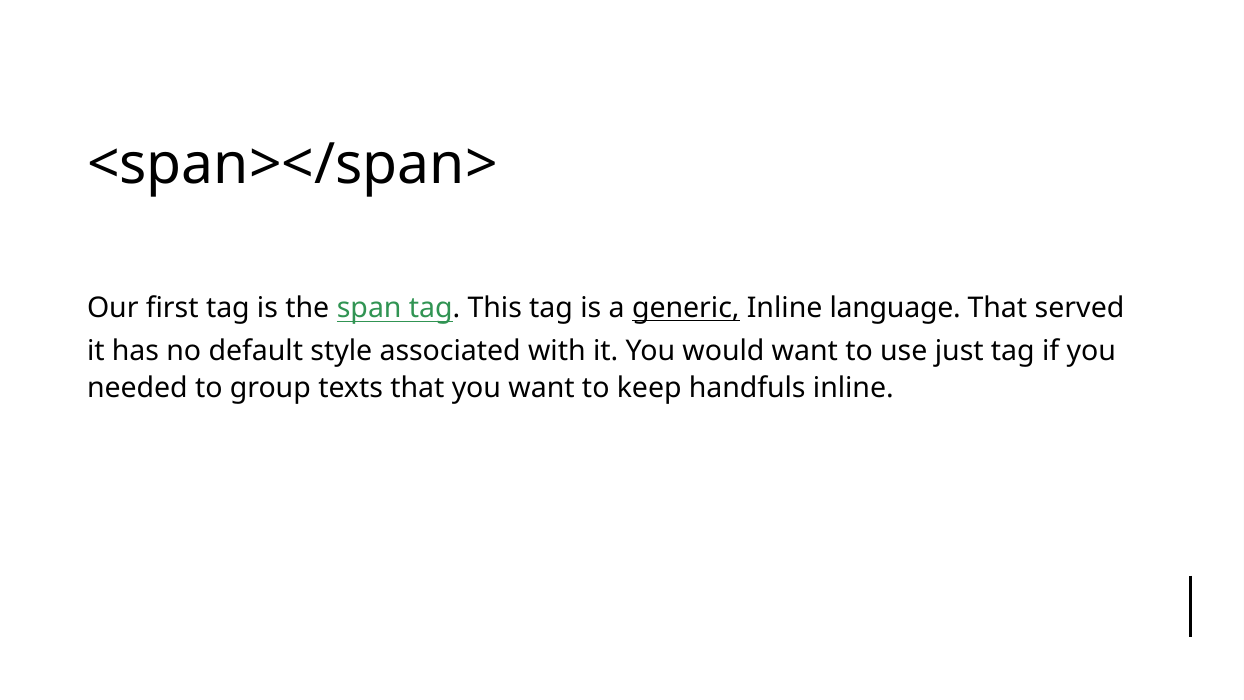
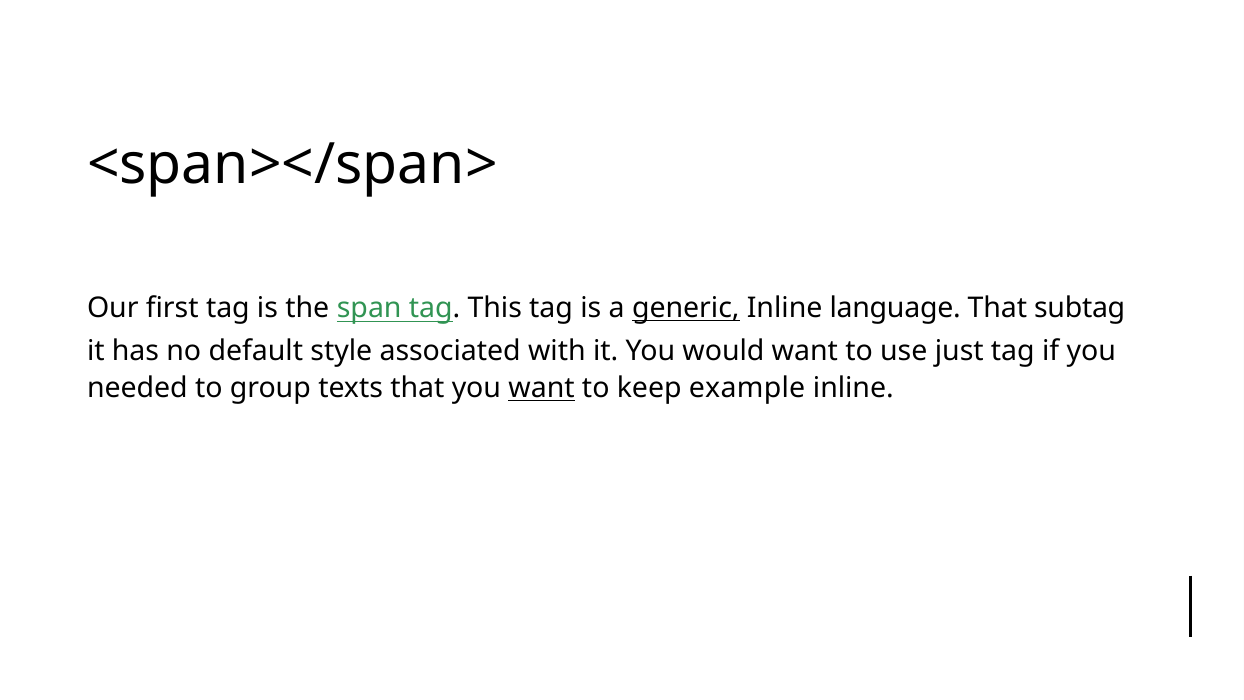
served: served -> subtag (1080, 308)
want underline: none -> present (542, 388)
handfuls: handfuls -> example (747, 388)
